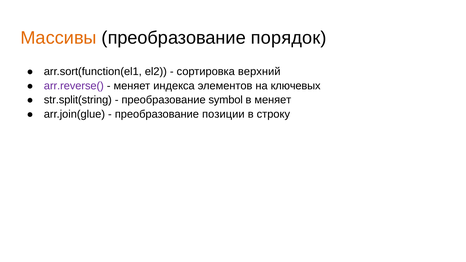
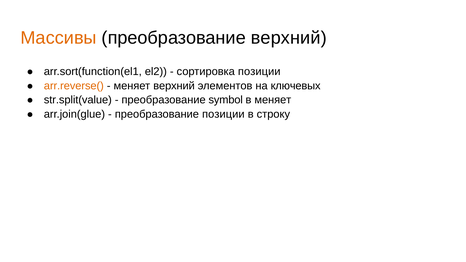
преобразование порядок: порядок -> верхний (289, 38)
сортировка верхний: верхний -> позиции (259, 72)
arr.reverse( colour: purple -> orange (74, 86)
меняет индекса: индекса -> верхний (174, 86)
str.split(string: str.split(string -> str.split(value (78, 100)
